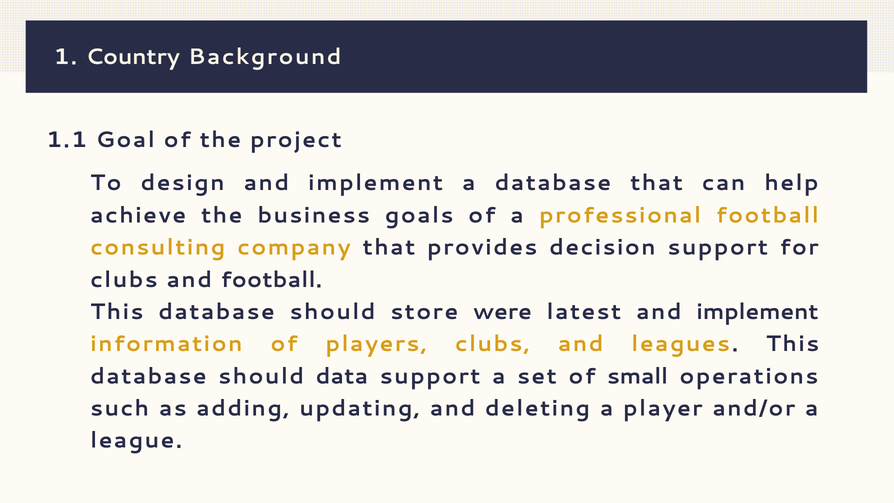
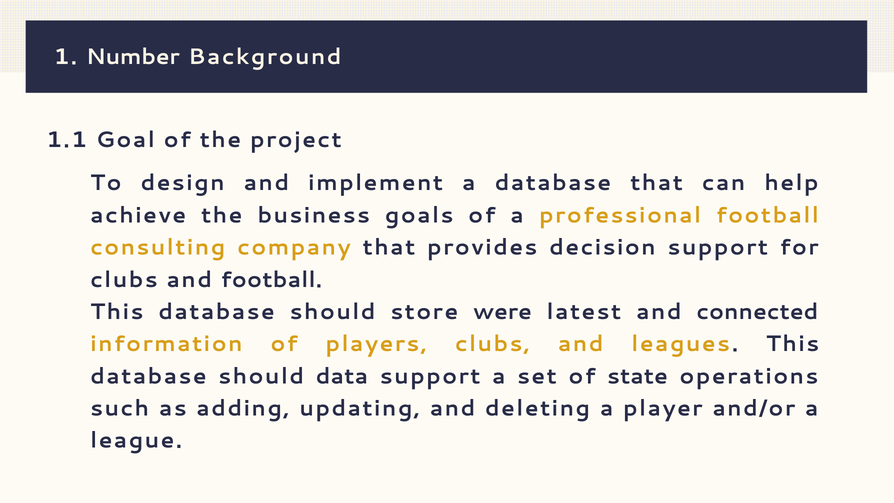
Country: Country -> Number (133, 57)
latest and implement: implement -> connected (757, 312)
small: small -> state (637, 376)
